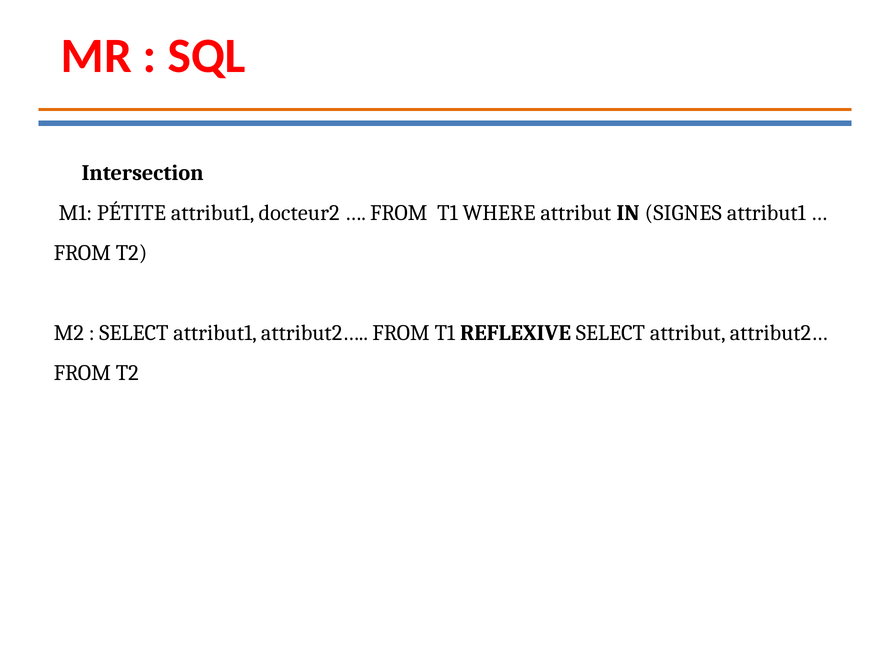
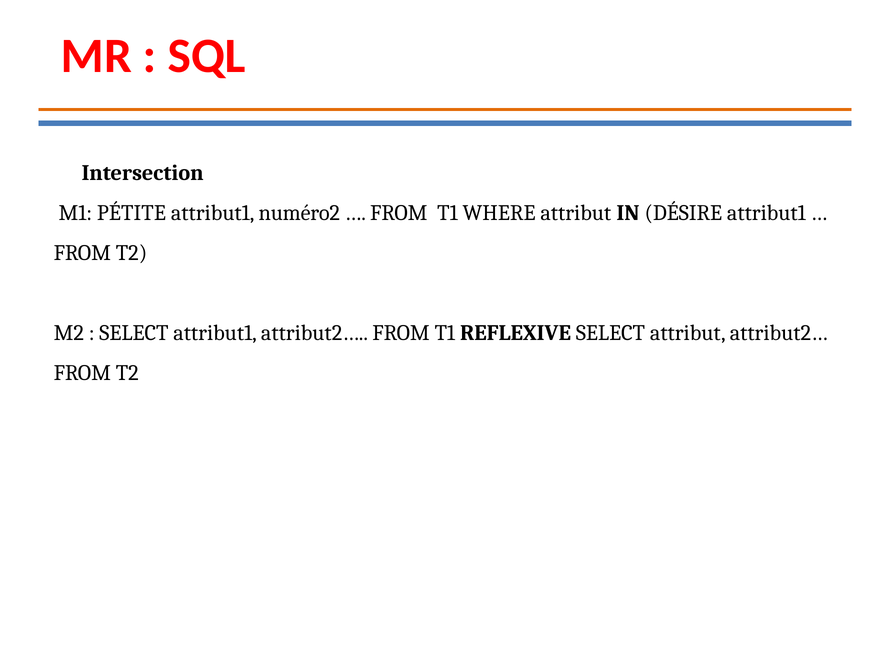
docteur2: docteur2 -> numéro2 (299, 213)
SIGNES: SIGNES -> DÉSIRE (683, 213)
